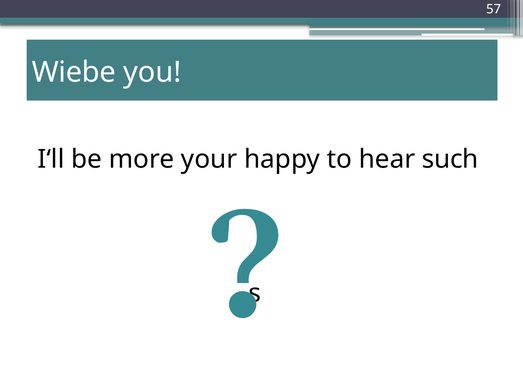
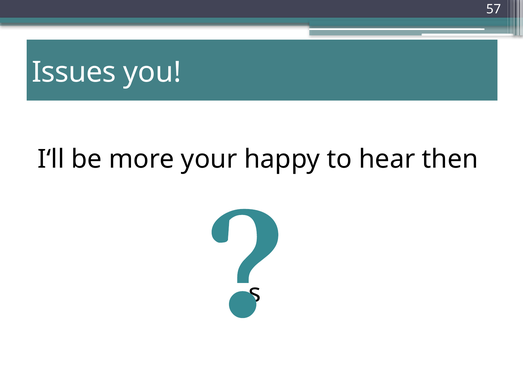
Wiebe: Wiebe -> Issues (74, 72)
such: such -> then (450, 159)
